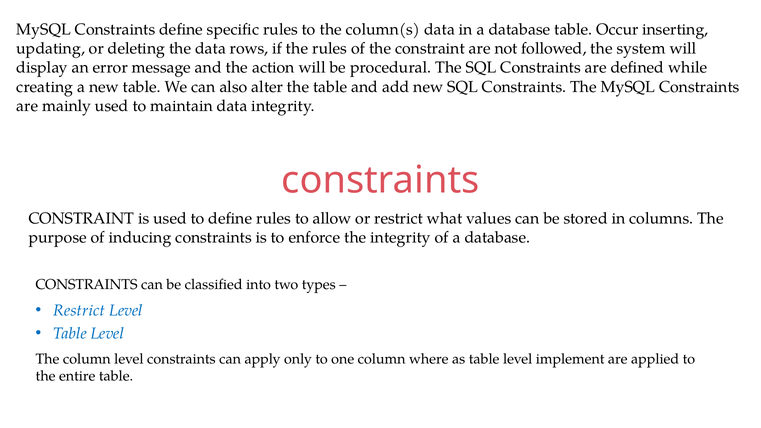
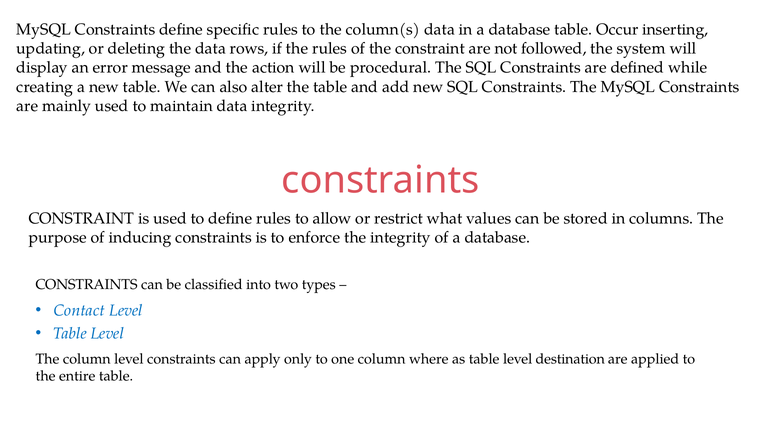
Restrict: Restrict -> Contact (79, 311)
implement: implement -> destination (570, 359)
